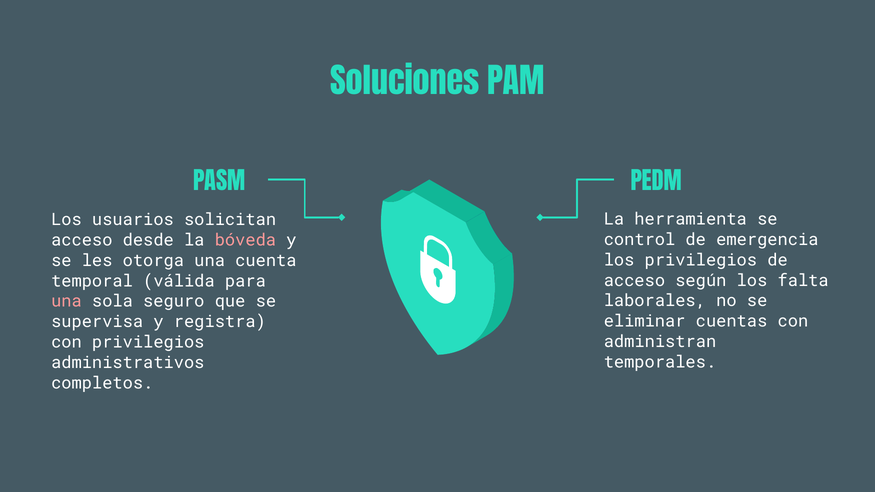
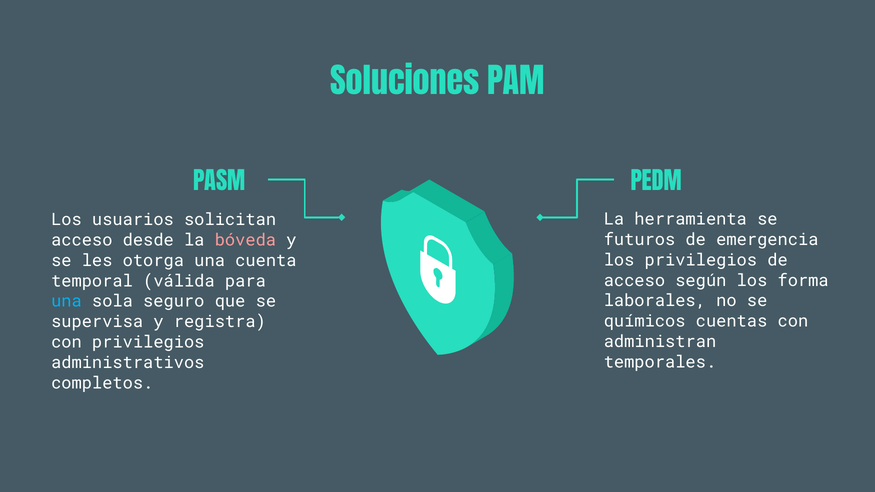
control: control -> futuros (640, 240)
falta: falta -> forma (803, 281)
una colour: pink -> light blue (66, 301)
eliminar: eliminar -> químicos (645, 321)
